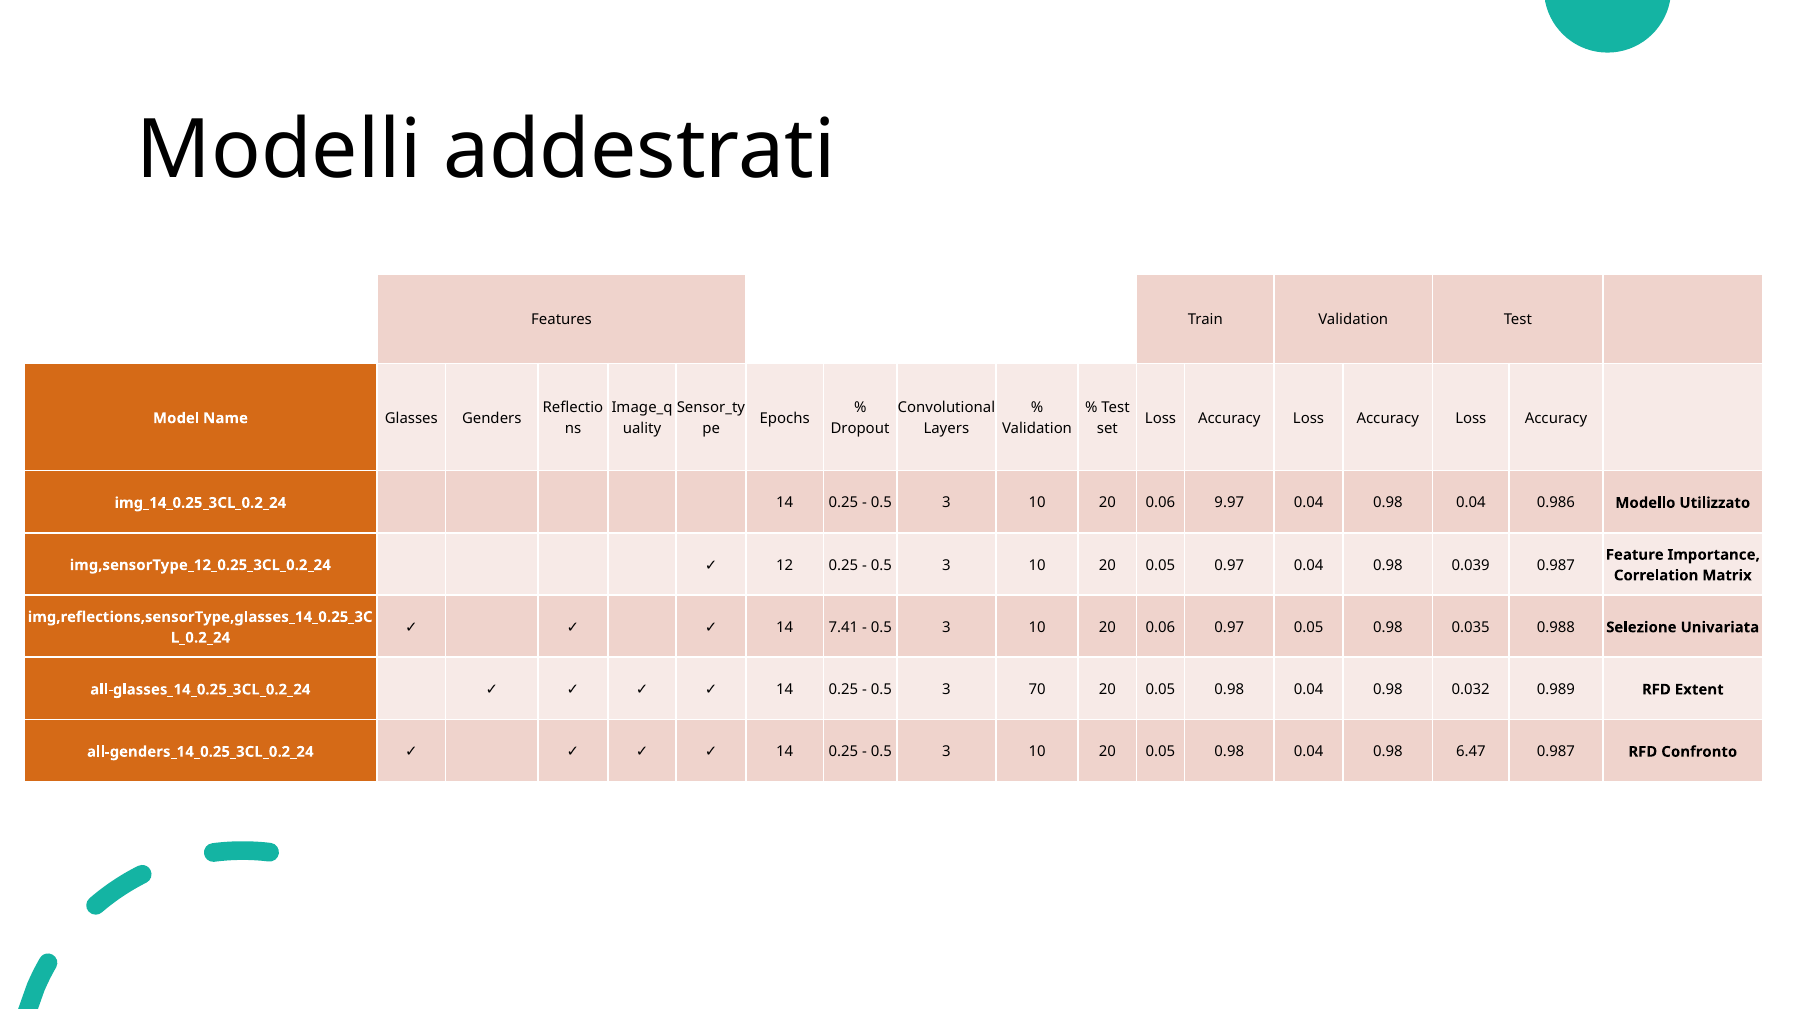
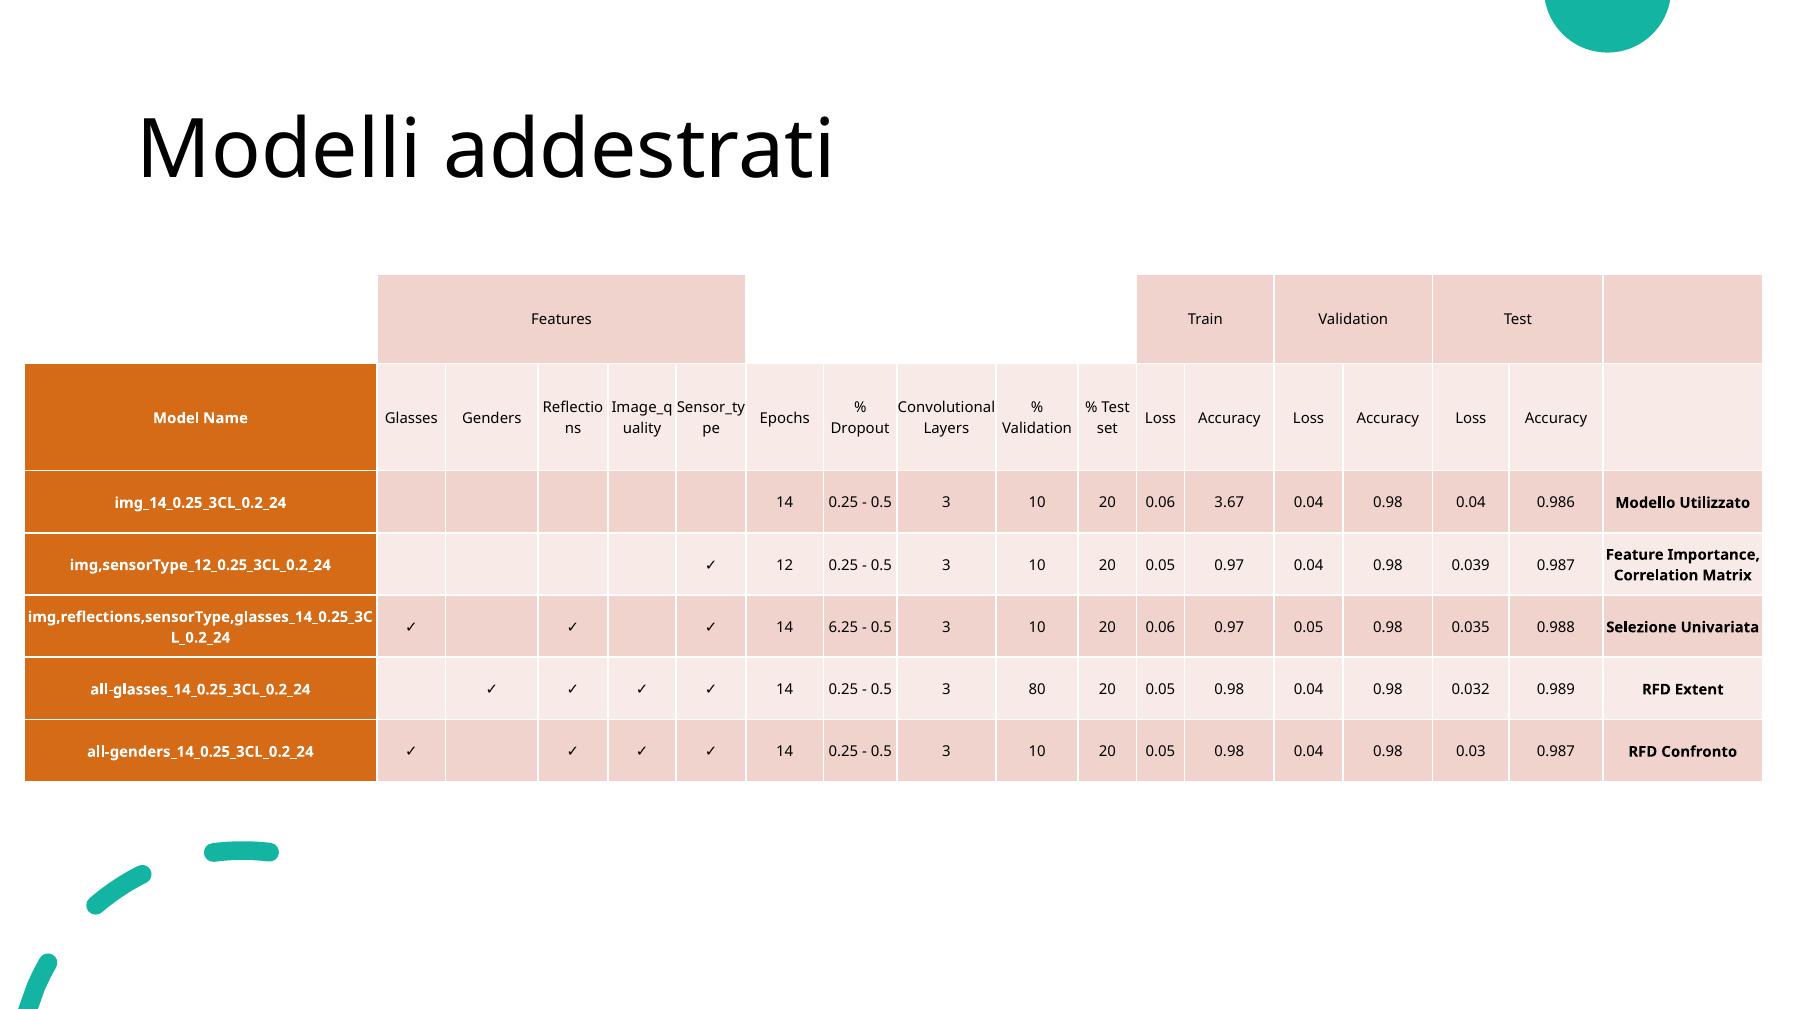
9.97: 9.97 -> 3.67 (1229, 503)
7.41: 7.41 -> 6.25 (843, 628)
70: 70 -> 80 (1037, 690)
6.47: 6.47 -> 0.03 (1471, 752)
